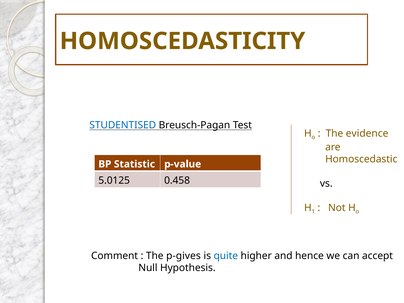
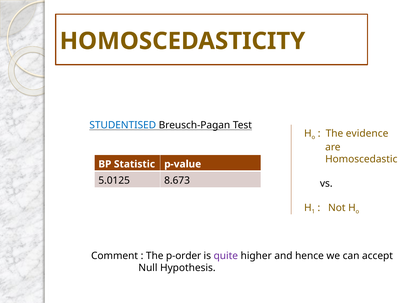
0.458: 0.458 -> 8.673 (177, 181)
p-gives: p-gives -> p-order (184, 256)
quite colour: blue -> purple (226, 256)
